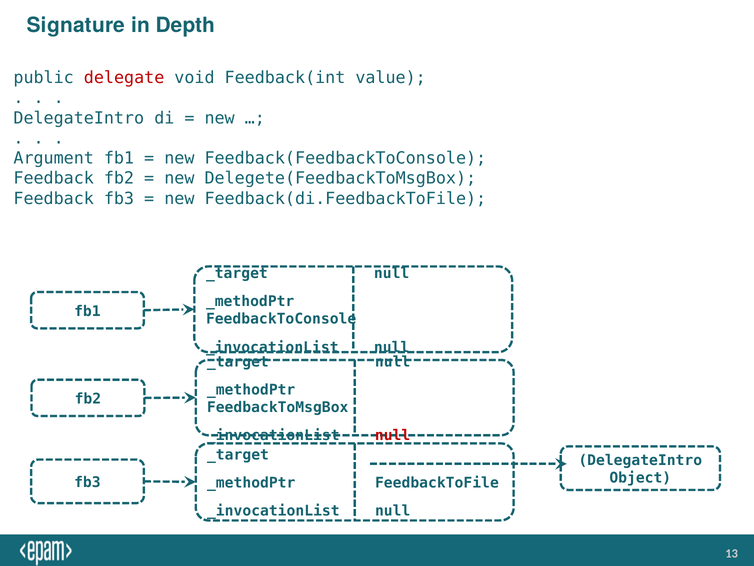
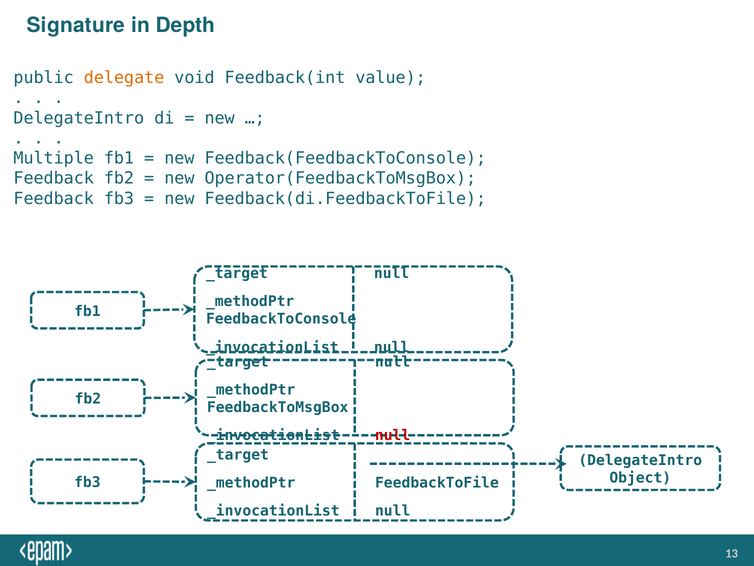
delegate colour: red -> orange (124, 78)
Argument: Argument -> Multiple (54, 158)
Delegete(FeedbackToMsgBox: Delegete(FeedbackToMsgBox -> Operator(FeedbackToMsgBox (340, 178)
